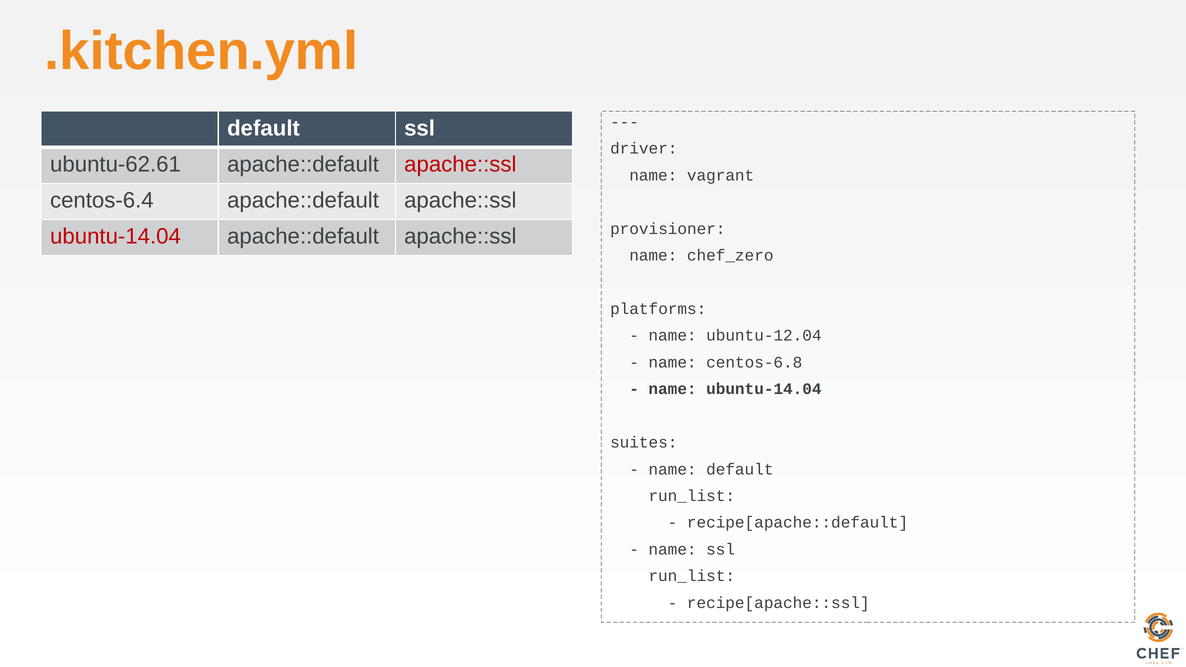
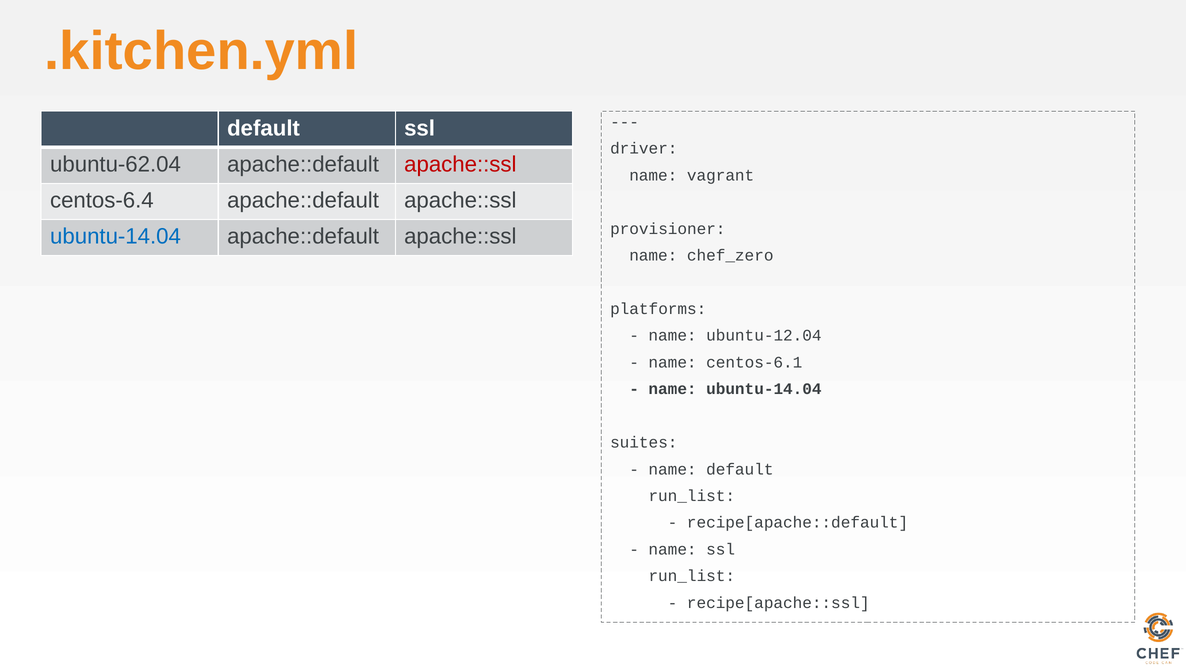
ubuntu-62.61: ubuntu-62.61 -> ubuntu-62.04 (116, 165)
ubuntu-14.04 colour: red -> blue (116, 237)
centos-6.8: centos-6.8 -> centos-6.1 (754, 362)
